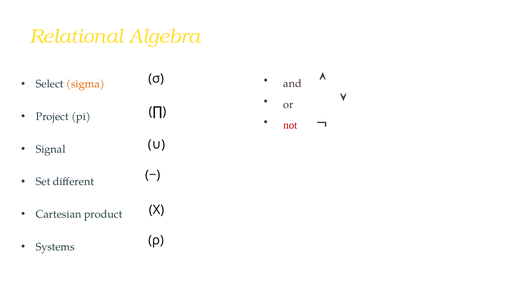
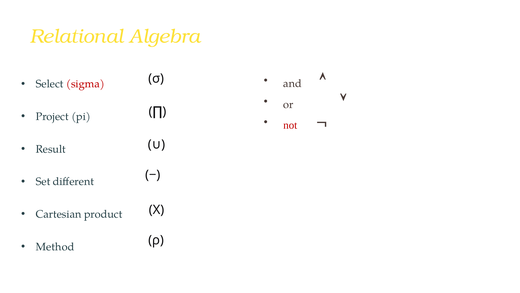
sigma colour: orange -> red (85, 84)
Signal: Signal -> Result (51, 149)
Systems: Systems -> Method (55, 246)
